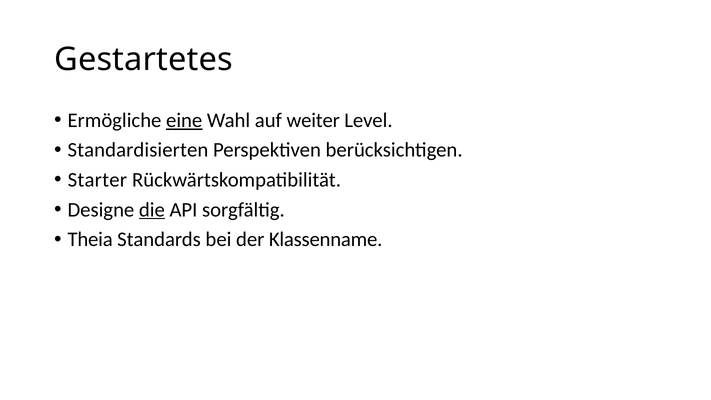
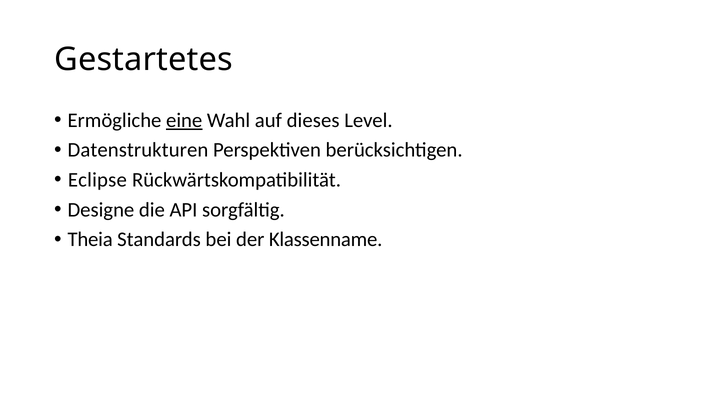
weiter: weiter -> dieses (313, 120)
Standardisierten: Standardisierten -> Datenstrukturen (138, 150)
Starter: Starter -> Eclipse (97, 180)
die underline: present -> none (152, 210)
